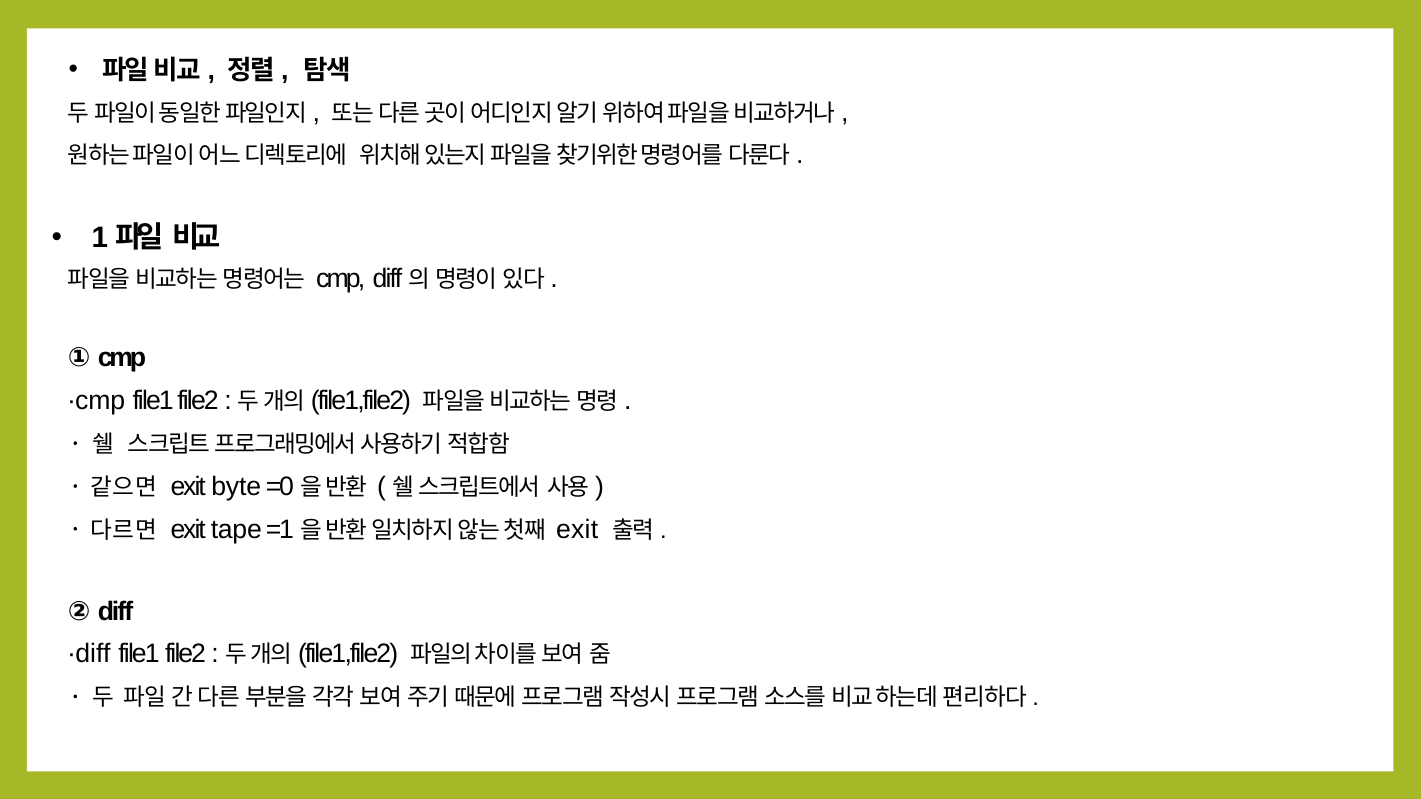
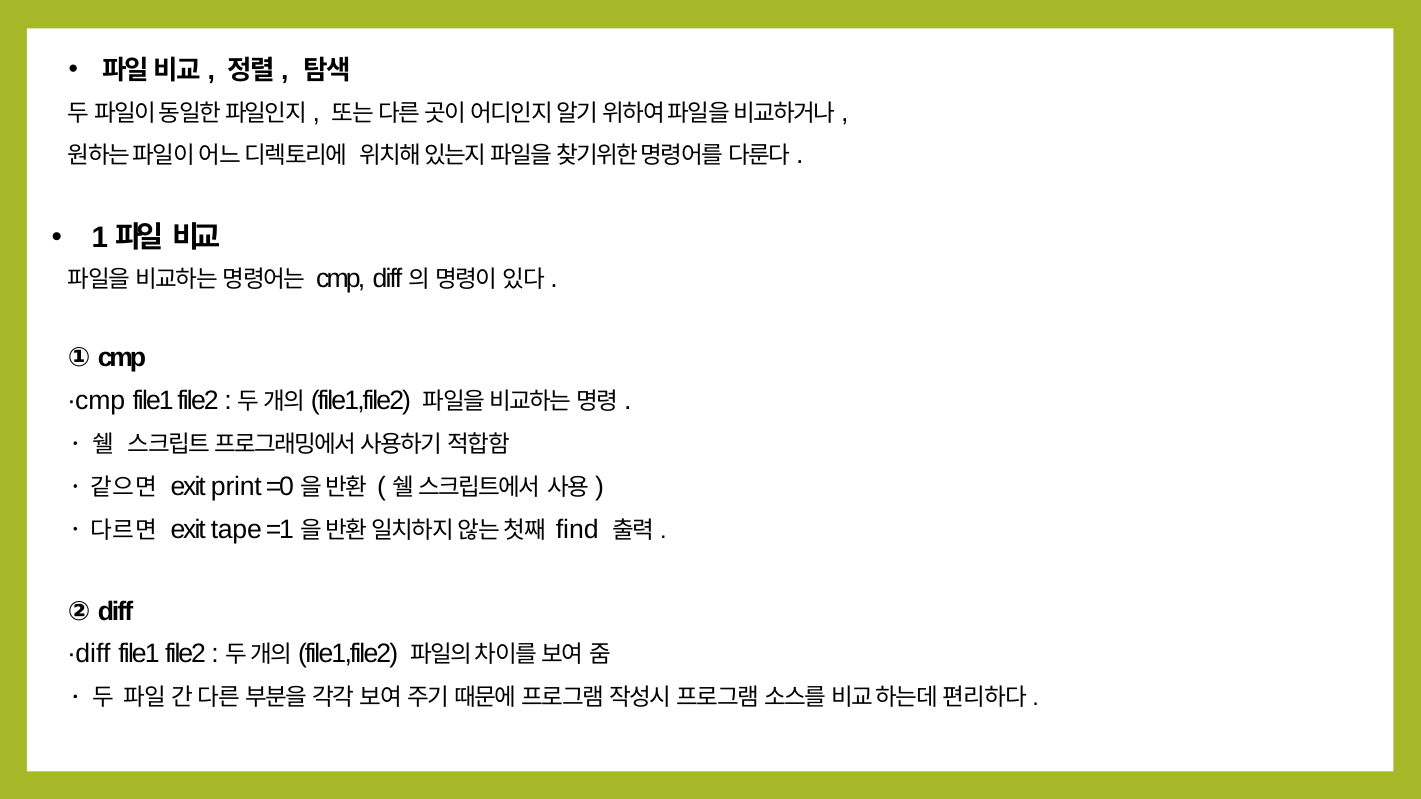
byte: byte -> print (236, 487)
exit: exit -> find (577, 529)
